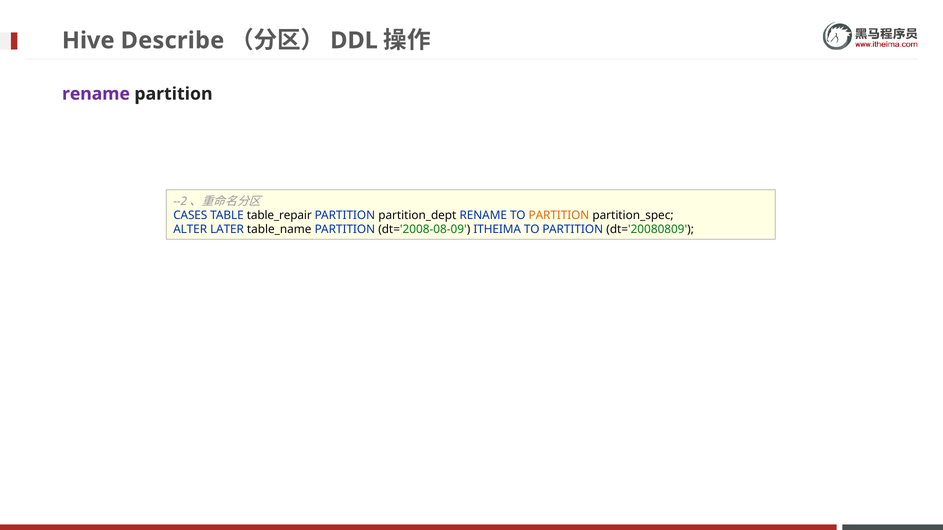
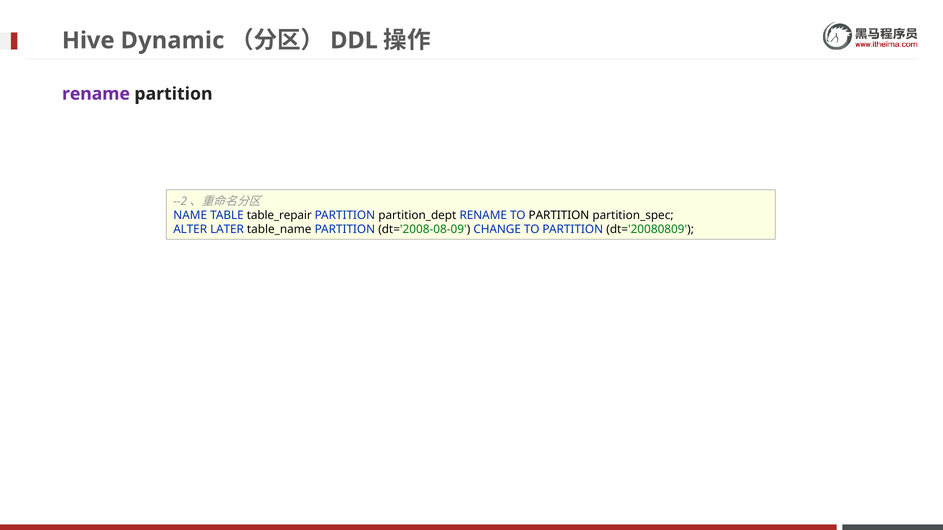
Describe: Describe -> Dynamic (172, 41)
CASES: CASES -> NAME (190, 215)
PARTITION colour: orange -> black (559, 215)
ITHEIMA: ITHEIMA -> CHANGE (497, 230)
